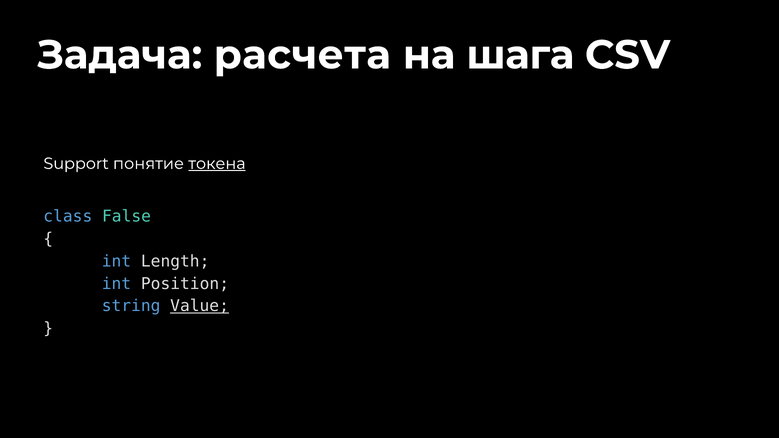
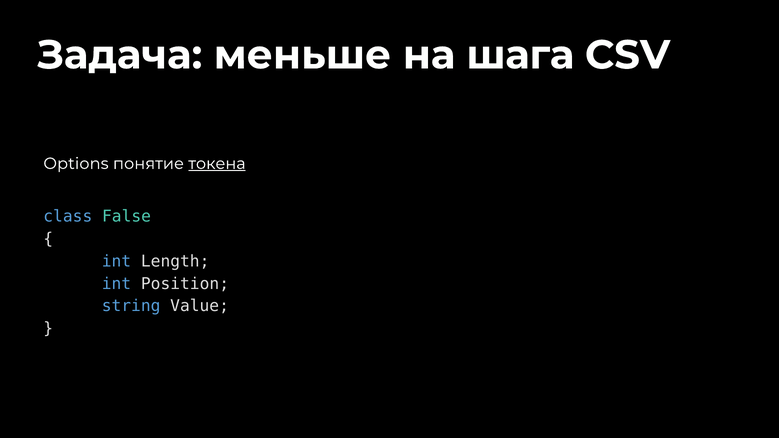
расчета: расчета -> меньше (302, 55)
Support: Support -> Options (76, 164)
Value underline: present -> none (200, 306)
